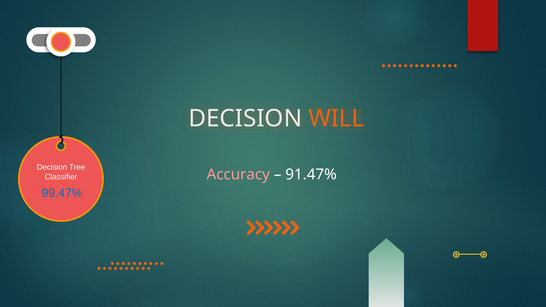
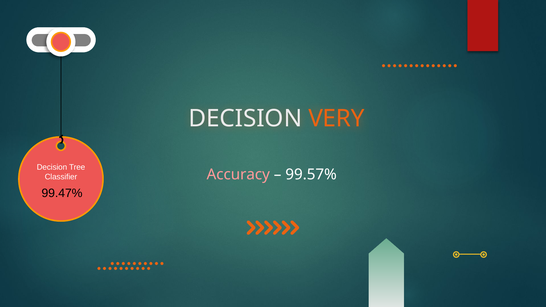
WILL: WILL -> VERY (336, 119)
91.47%: 91.47% -> 99.57% (311, 175)
99.47% colour: blue -> black (62, 193)
